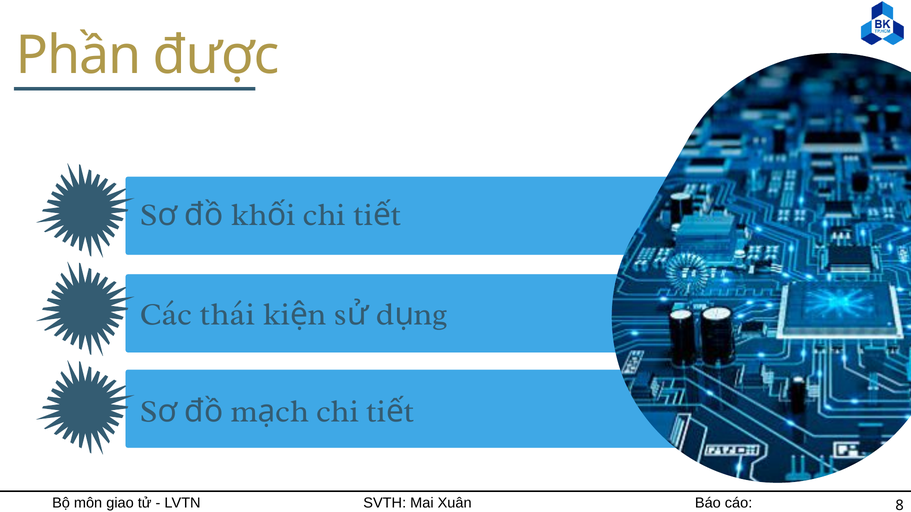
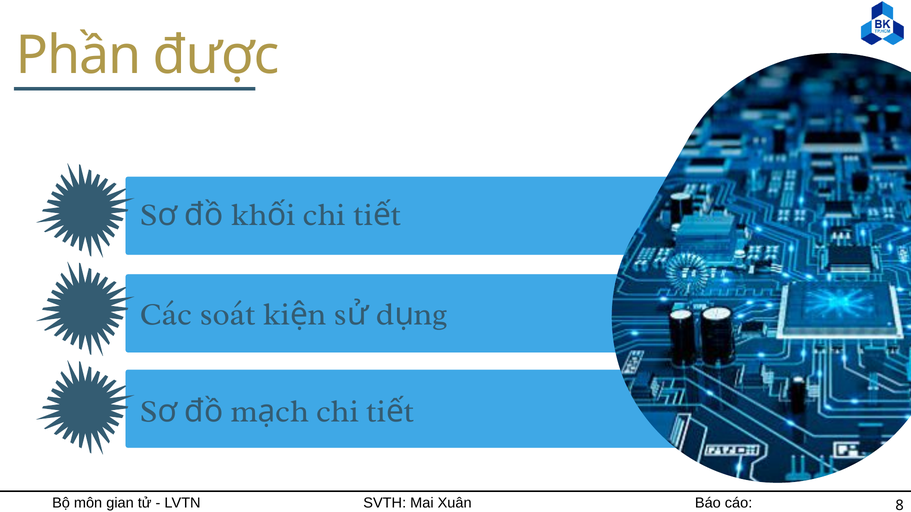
thái: thái -> soát (228, 314)
giao: giao -> gian (120, 503)
